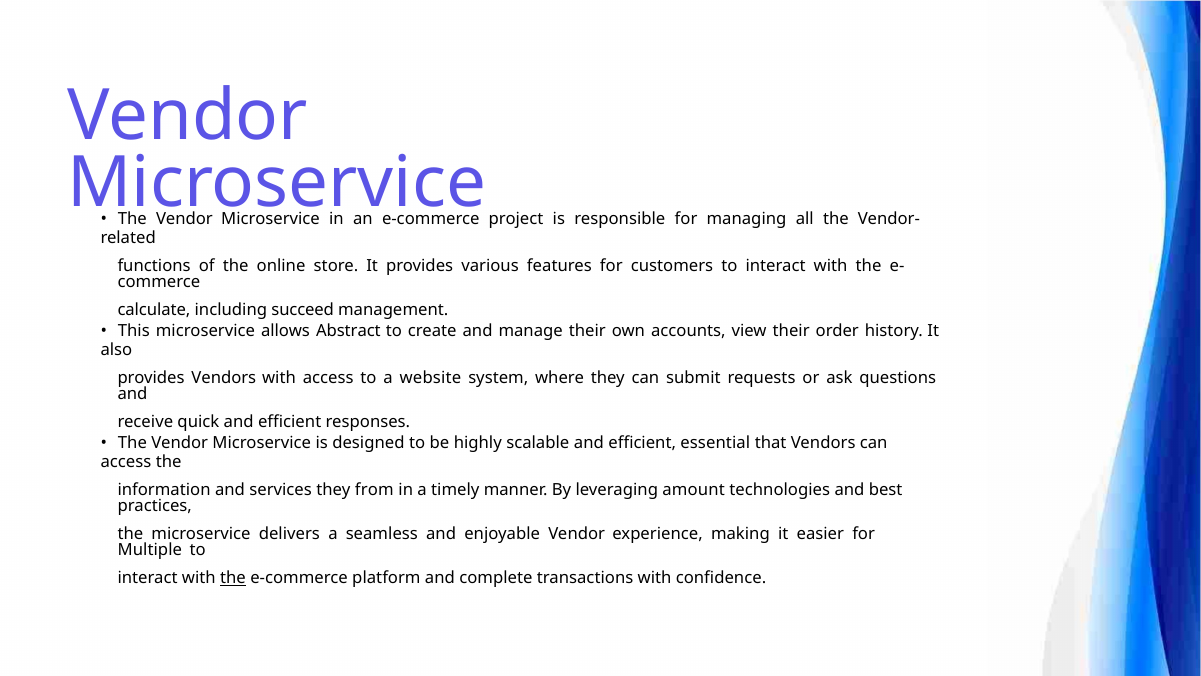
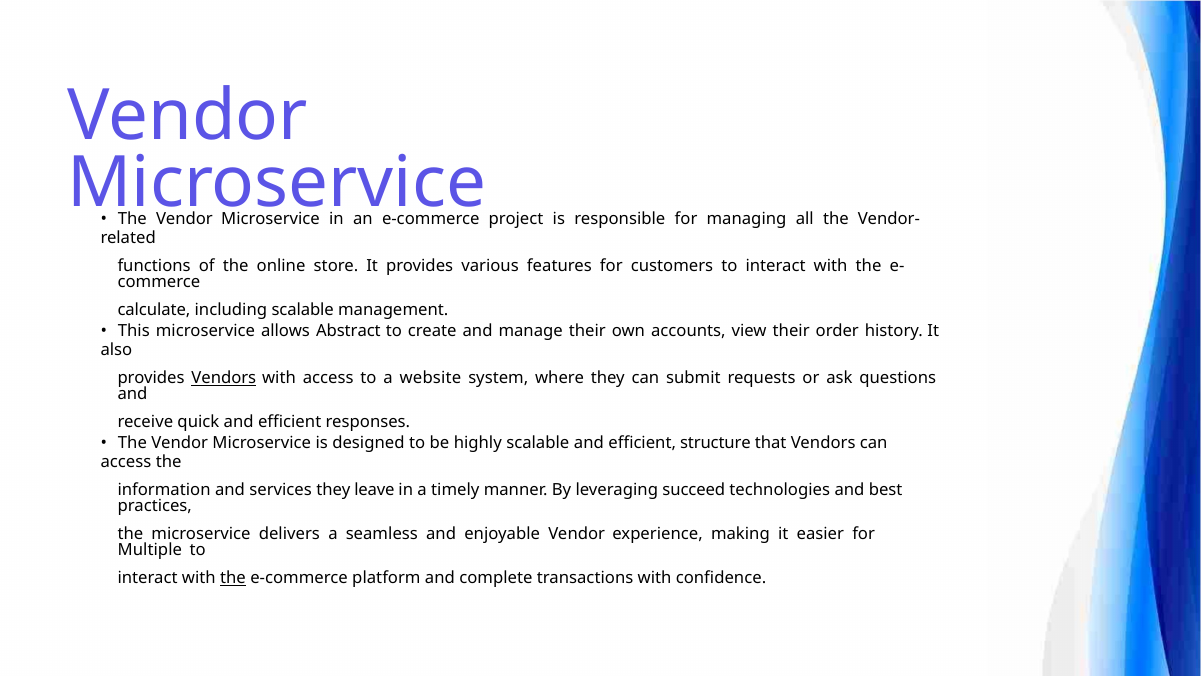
including succeed: succeed -> scalable (303, 309)
Vendors underline: none -> present (224, 378)
essential: essential -> structure (715, 443)
from: from -> leave (374, 490)
amount: amount -> succeed (694, 490)
